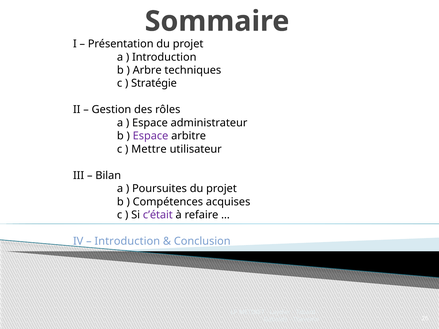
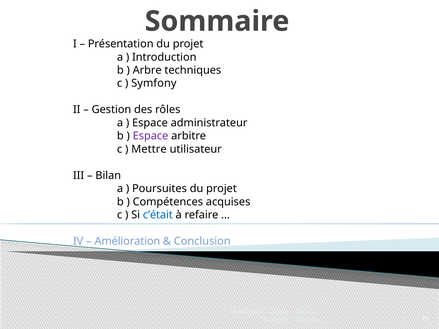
Stratégie: Stratégie -> Symfony (154, 83)
c’était colour: purple -> blue (158, 215)
Introduction: Introduction -> Amélioration (127, 241)
